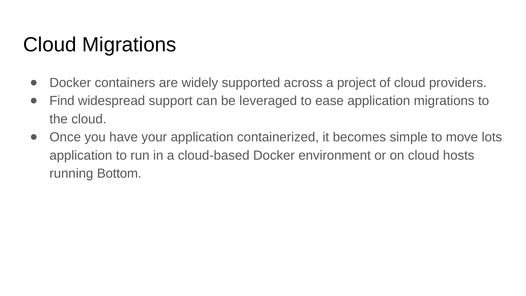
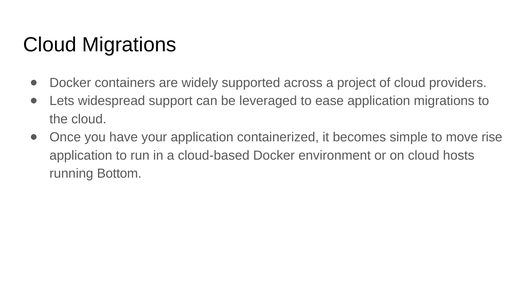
Find: Find -> Lets (62, 101)
lots: lots -> rise (492, 137)
